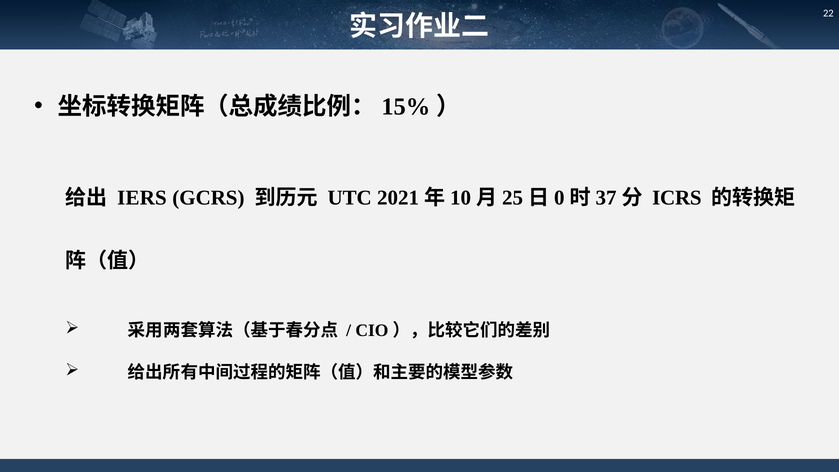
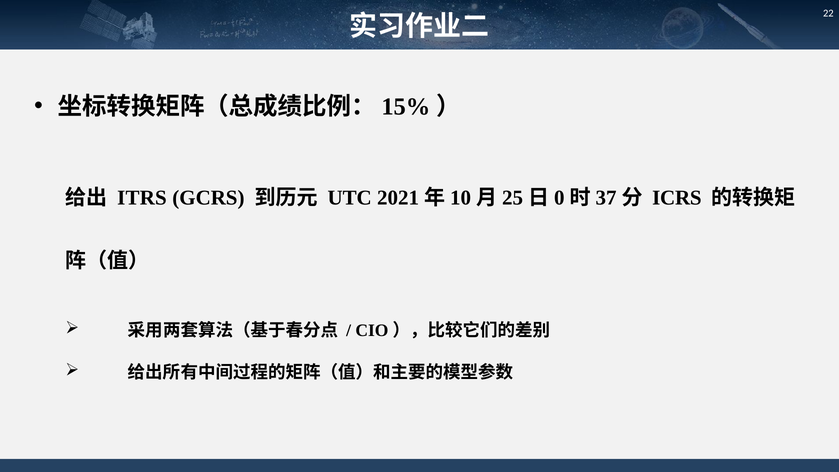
IERS: IERS -> ITRS (142, 198)
